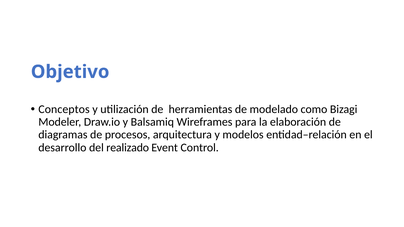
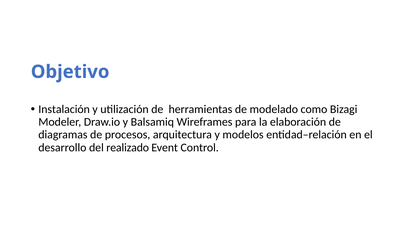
Conceptos: Conceptos -> Instalación (64, 109)
